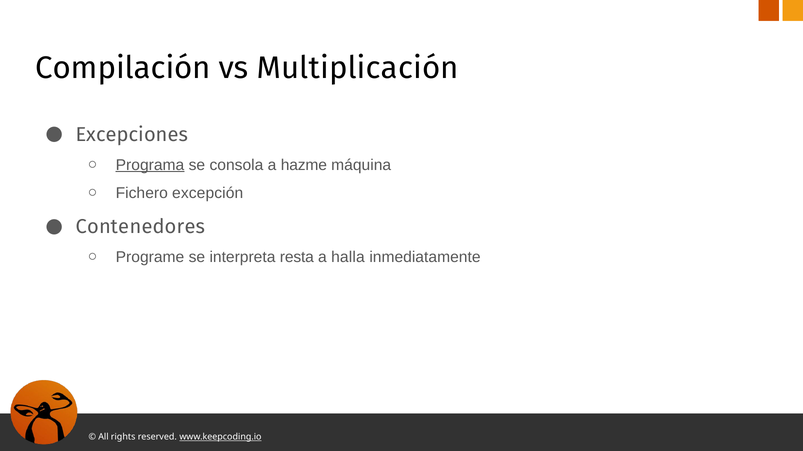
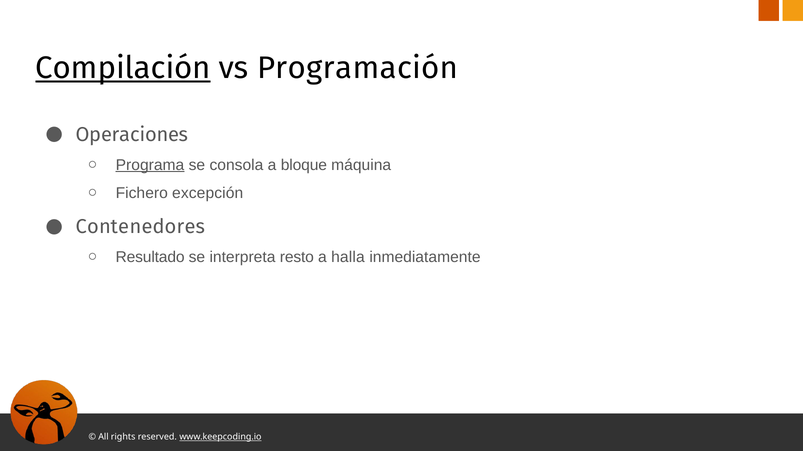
Compilación underline: none -> present (123, 68)
Multiplicación: Multiplicación -> Programación (358, 68)
Excepciones: Excepciones -> Operaciones (132, 135)
hazme: hazme -> bloque (304, 165)
Programe: Programe -> Resultado (150, 258)
resta: resta -> resto (297, 258)
